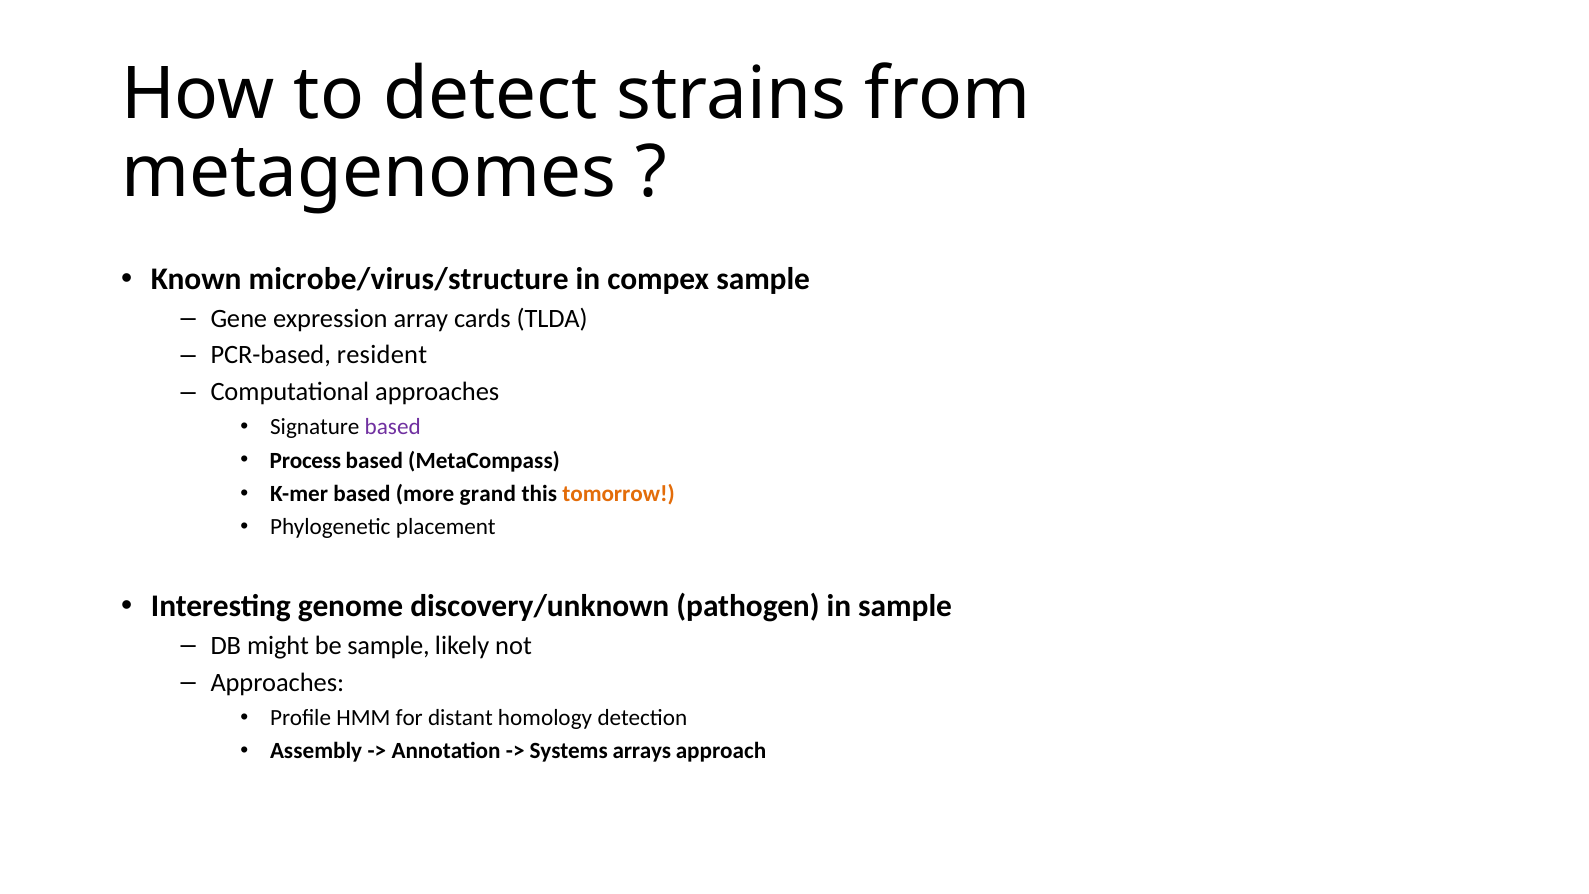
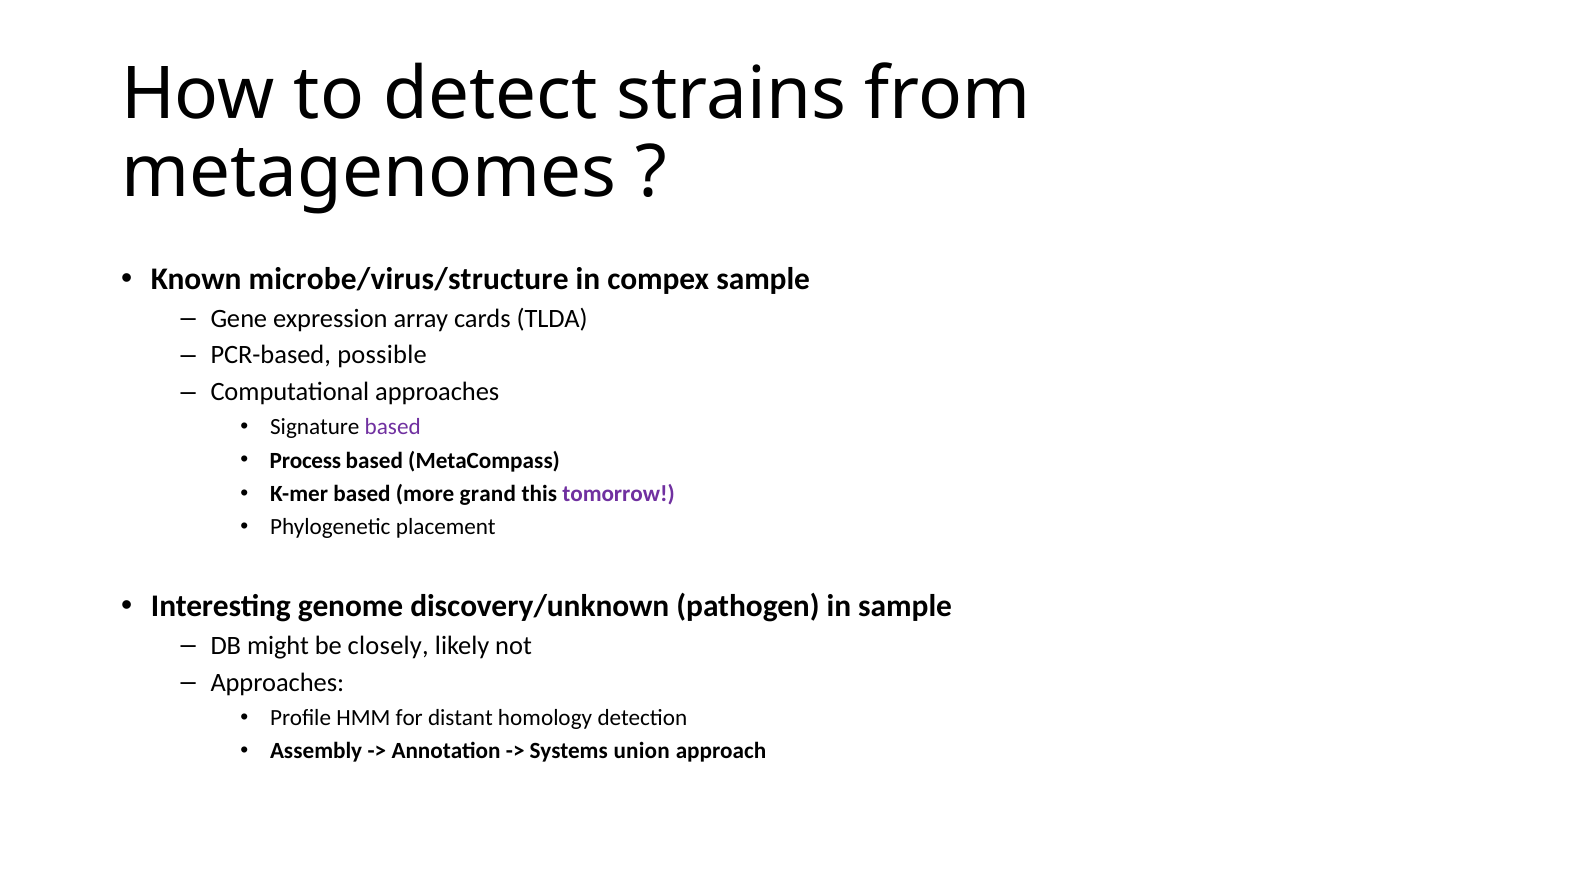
resident: resident -> possible (382, 355)
tomorrow colour: orange -> purple (619, 494)
be sample: sample -> closely (388, 646)
arrays: arrays -> union (642, 751)
